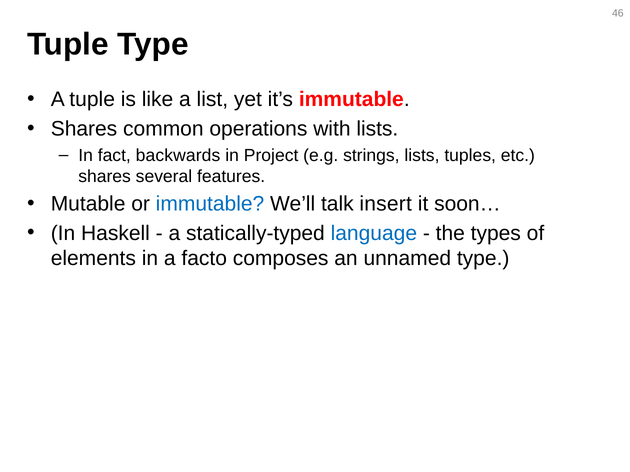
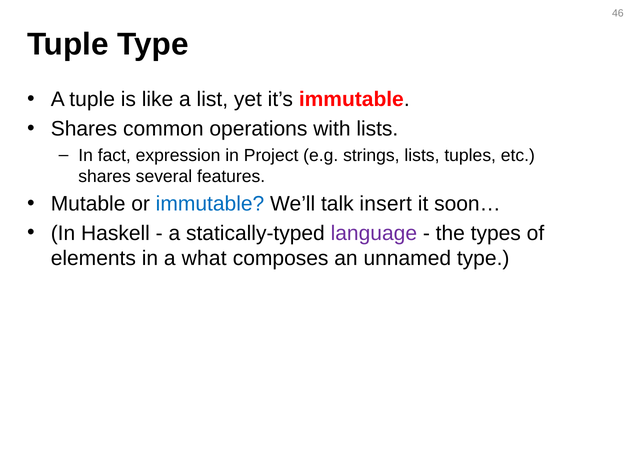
backwards: backwards -> expression (178, 155)
language colour: blue -> purple (374, 233)
facto: facto -> what (204, 259)
